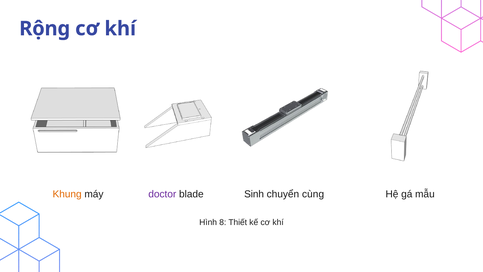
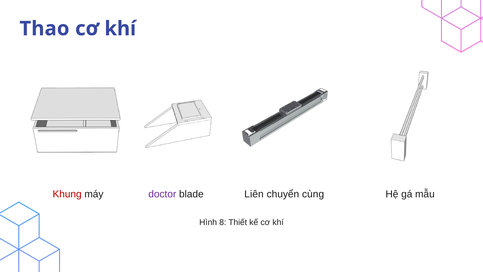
Rộng: Rộng -> Thao (44, 29)
Khung colour: orange -> red (67, 194)
Sinh: Sinh -> Liên (254, 194)
